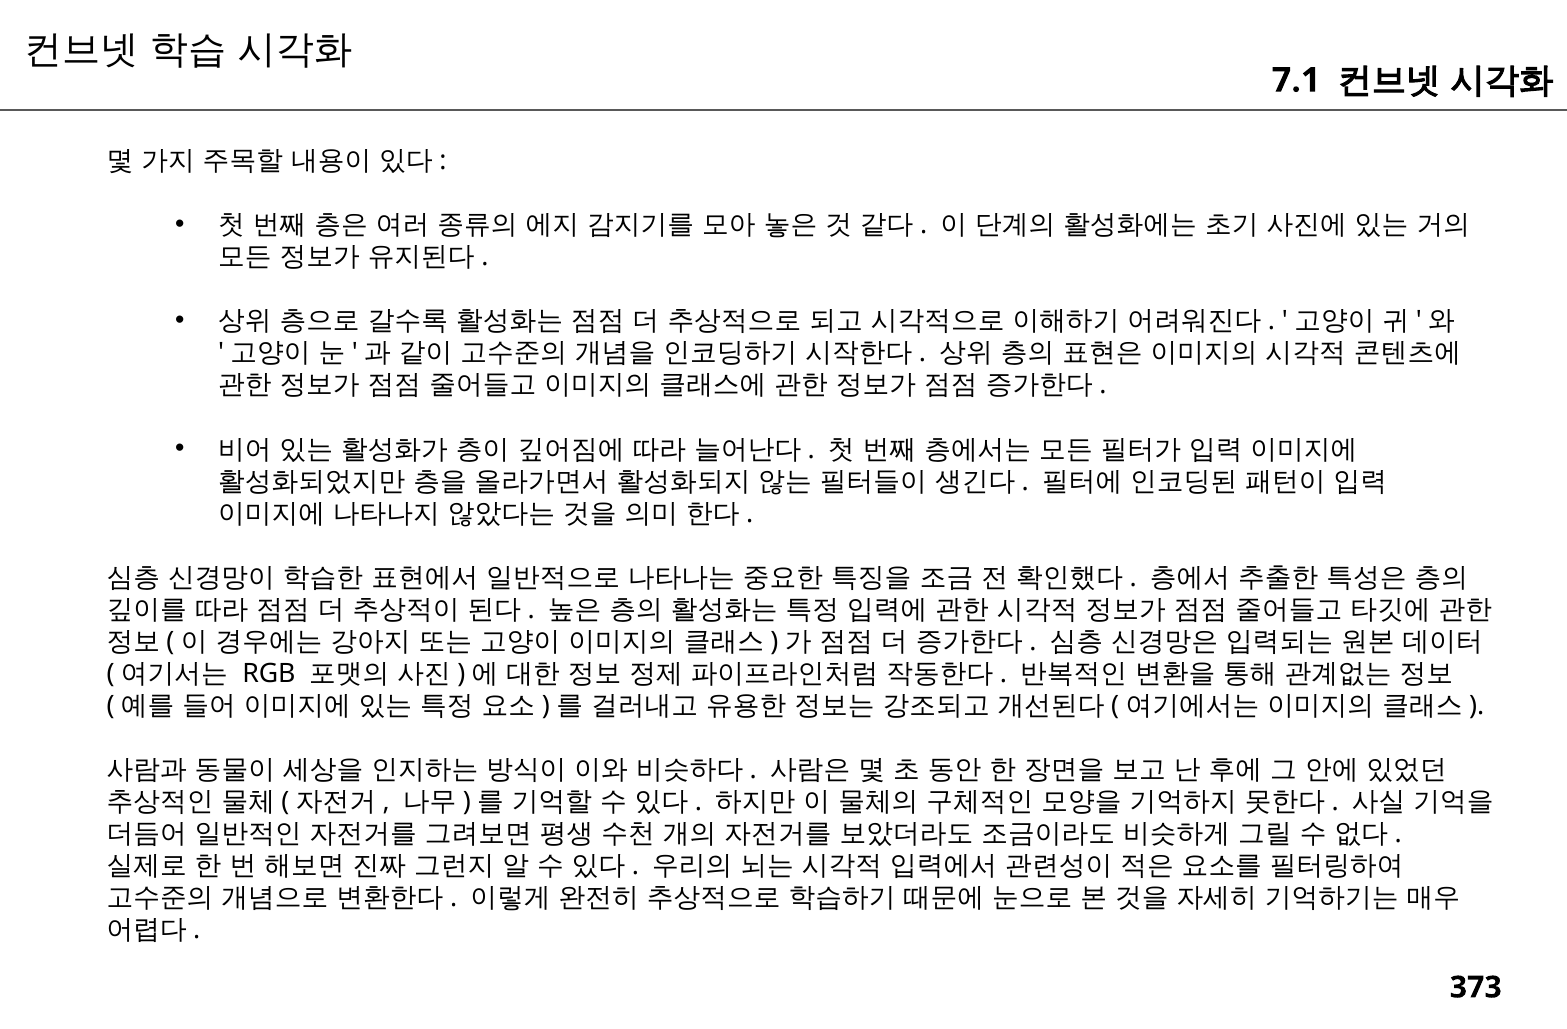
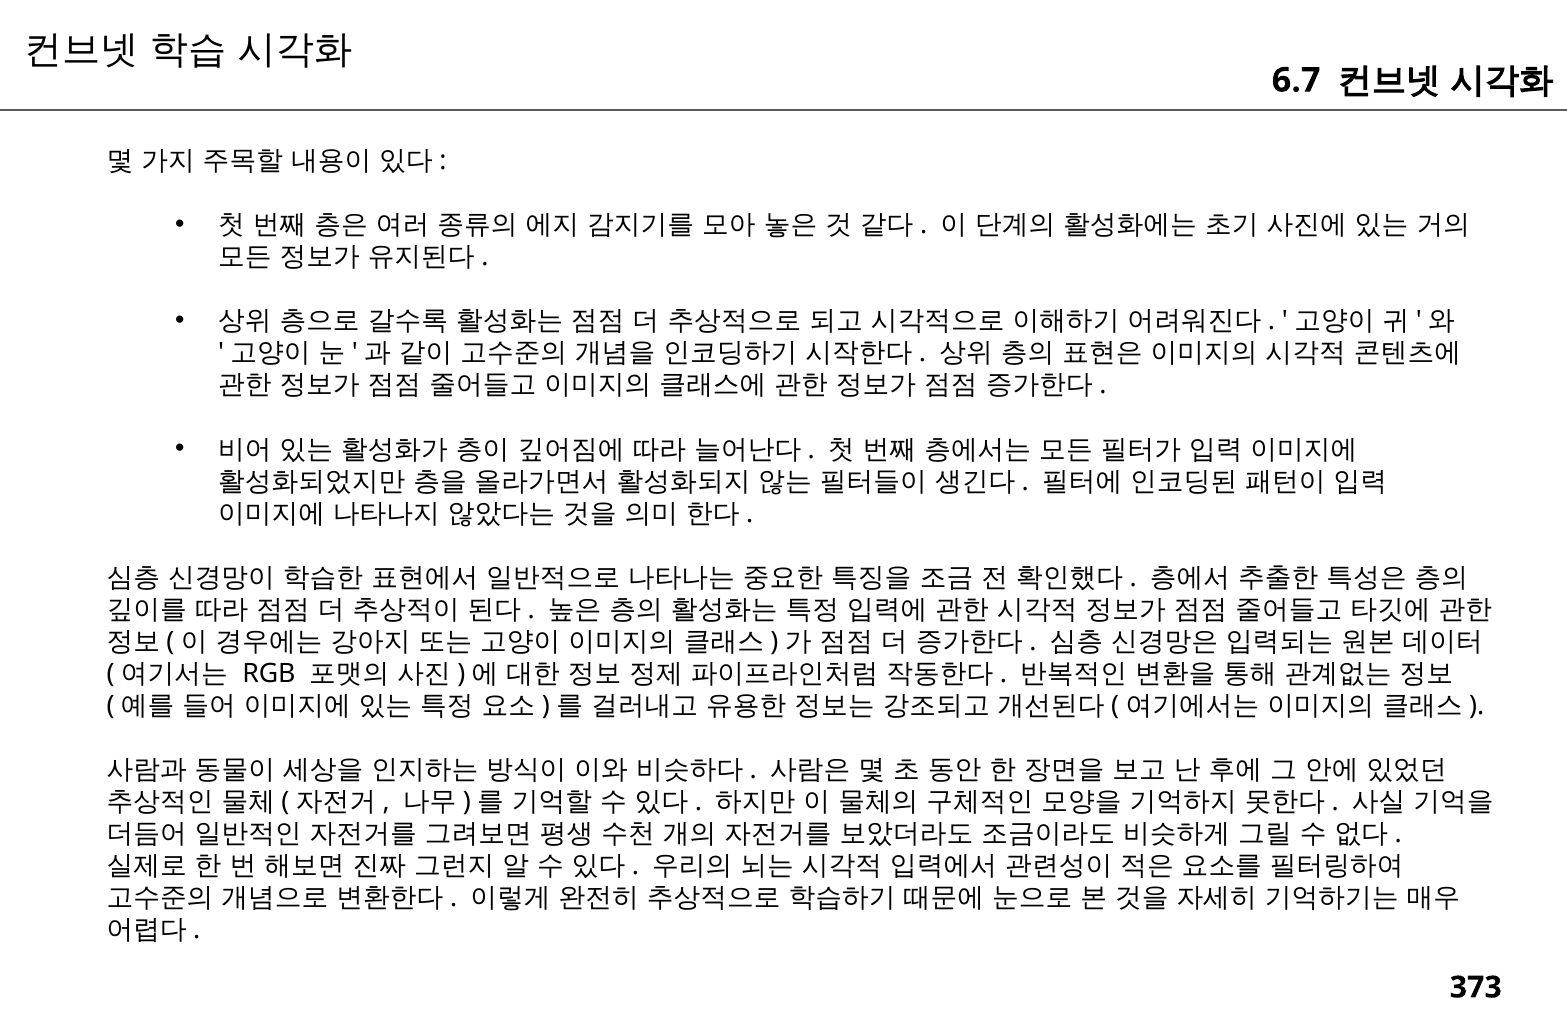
7.1: 7.1 -> 6.7 (1296, 80)
